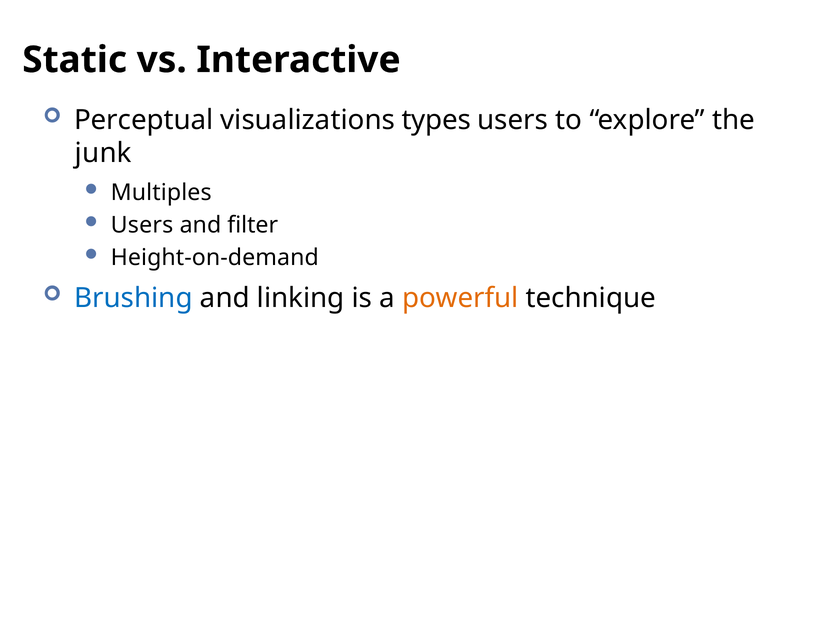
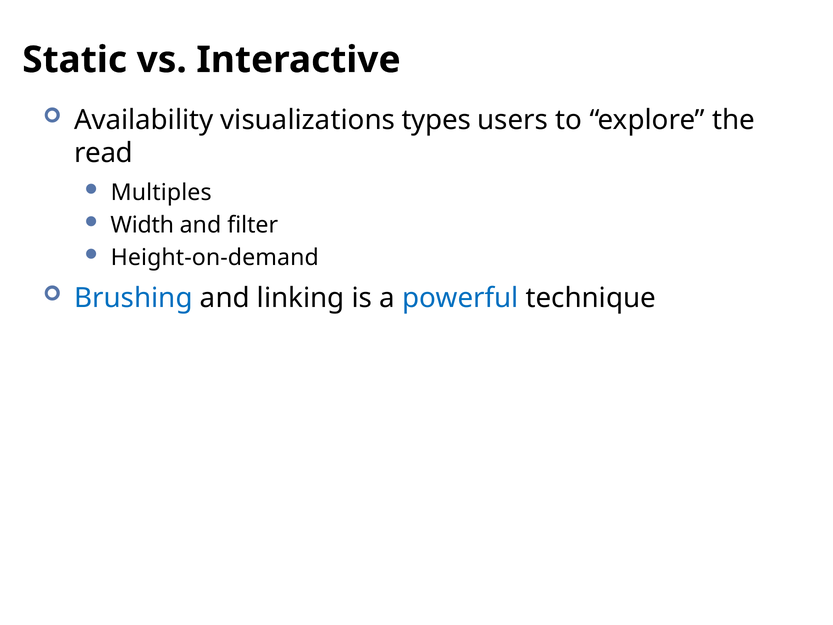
Perceptual: Perceptual -> Availability (144, 120)
junk: junk -> read (103, 153)
Users: Users -> Width (142, 225)
powerful colour: orange -> blue (460, 298)
